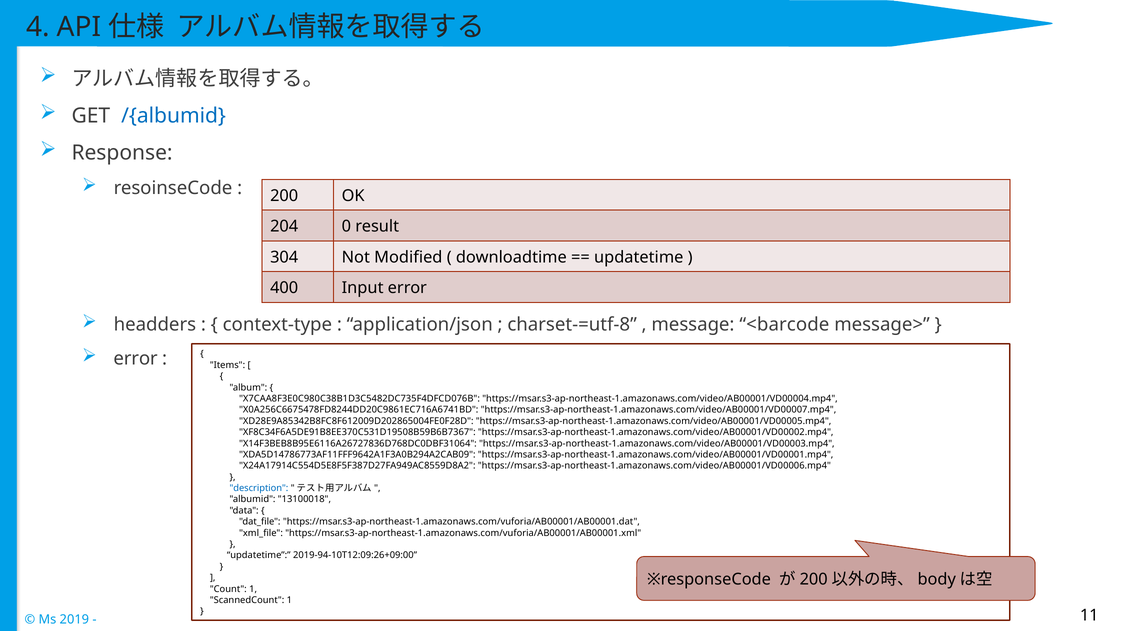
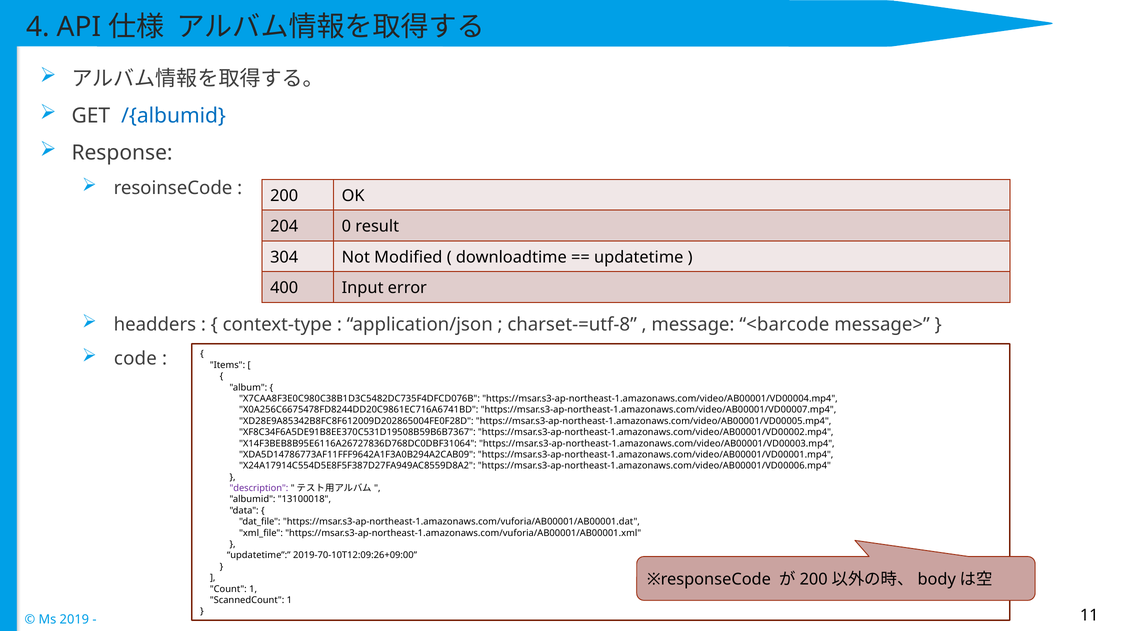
error: error -> code (135, 359)
description colour: blue -> purple (259, 488)
2019-94-10T12:09:26+09:00: 2019-94-10T12:09:26+09:00 -> 2019-70-10T12:09:26+09:00 (355, 555)
